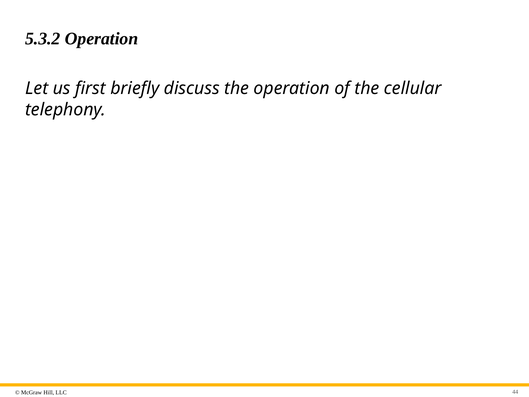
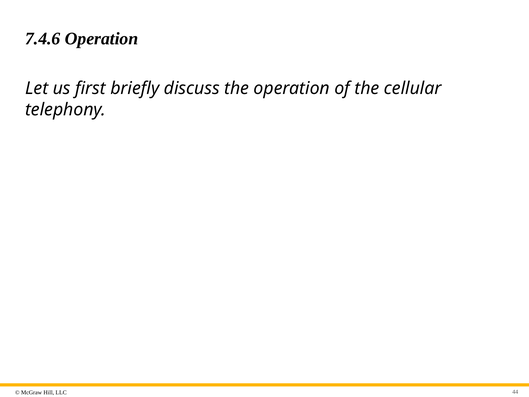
5.3.2: 5.3.2 -> 7.4.6 (43, 38)
